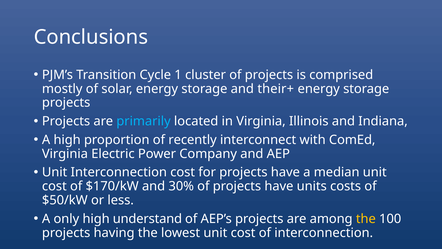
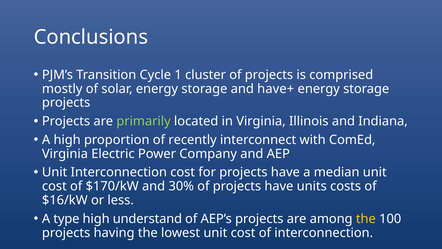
their+: their+ -> have+ (276, 89)
primarily colour: light blue -> light green (144, 121)
$50/kW: $50/kW -> $16/kW (65, 200)
only: only -> type (66, 218)
